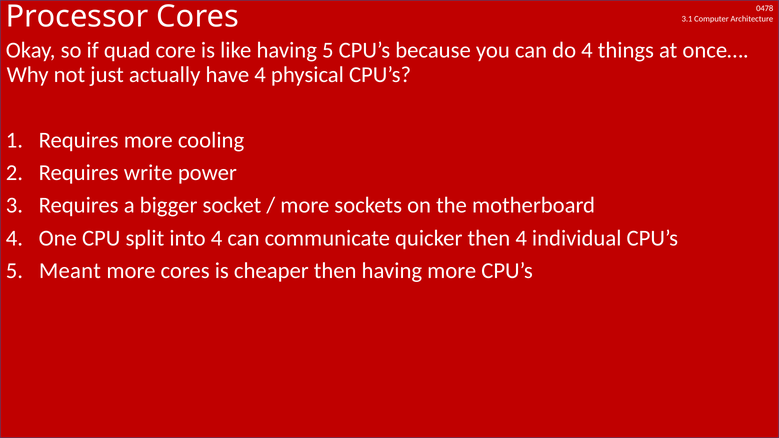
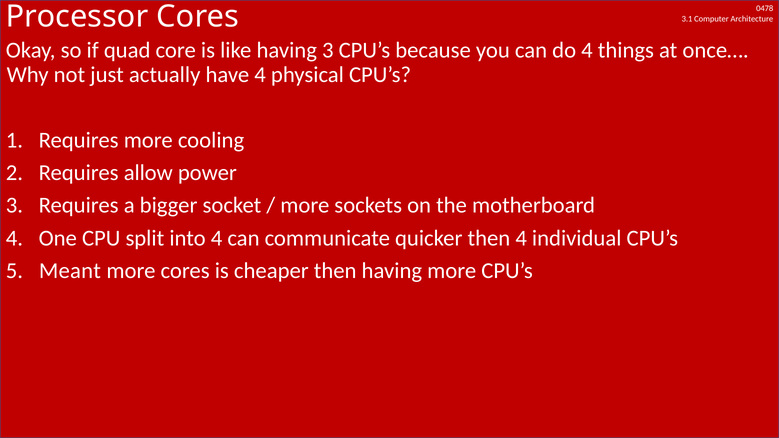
having 5: 5 -> 3 (328, 50)
write: write -> allow (148, 173)
